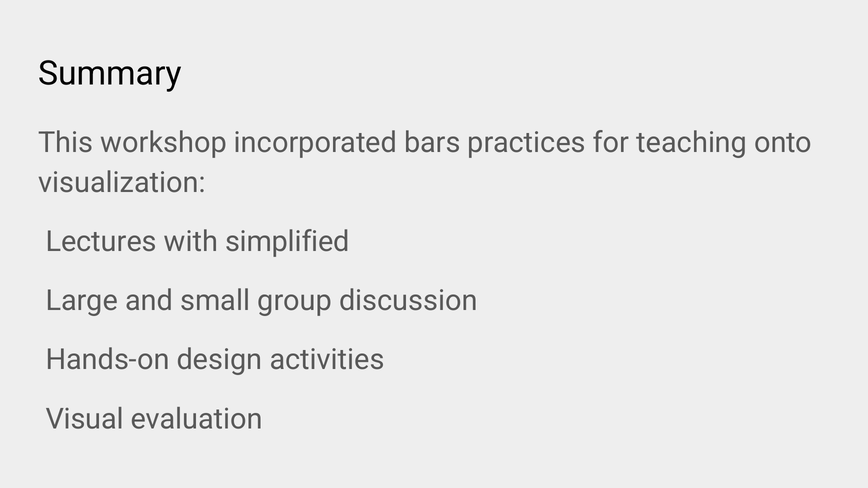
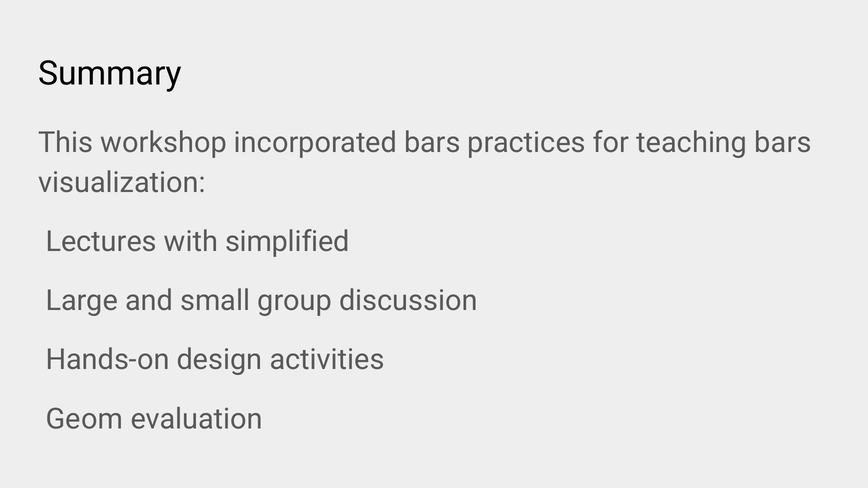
teaching onto: onto -> bars (783, 143)
Visual: Visual -> Geom (84, 419)
